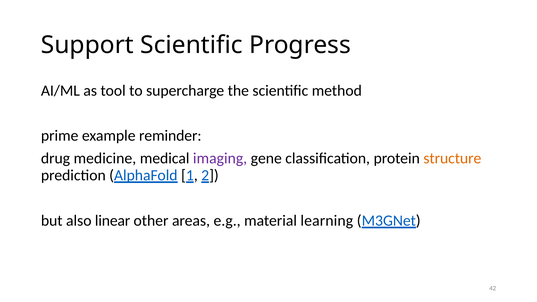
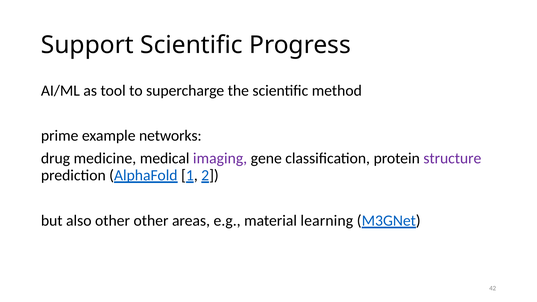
reminder: reminder -> networks (170, 136)
structure colour: orange -> purple (452, 158)
also linear: linear -> other (113, 221)
